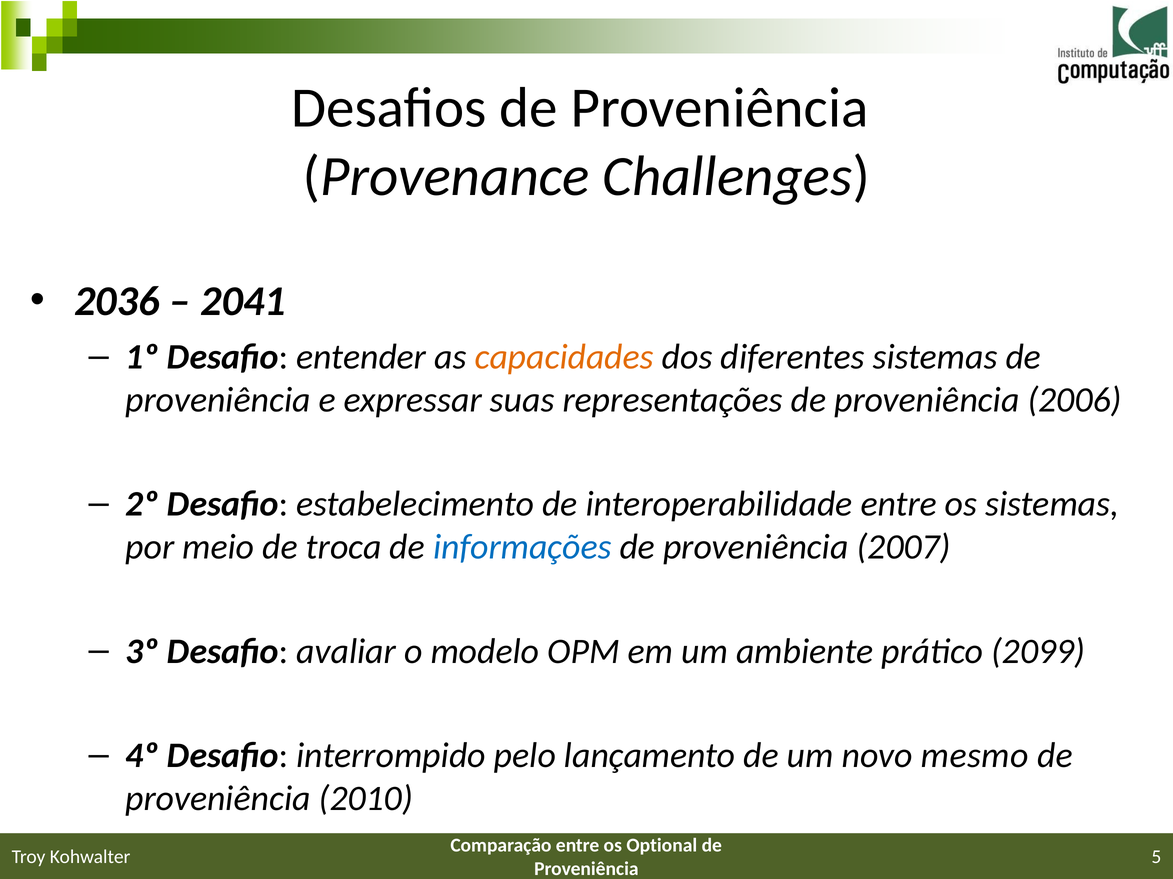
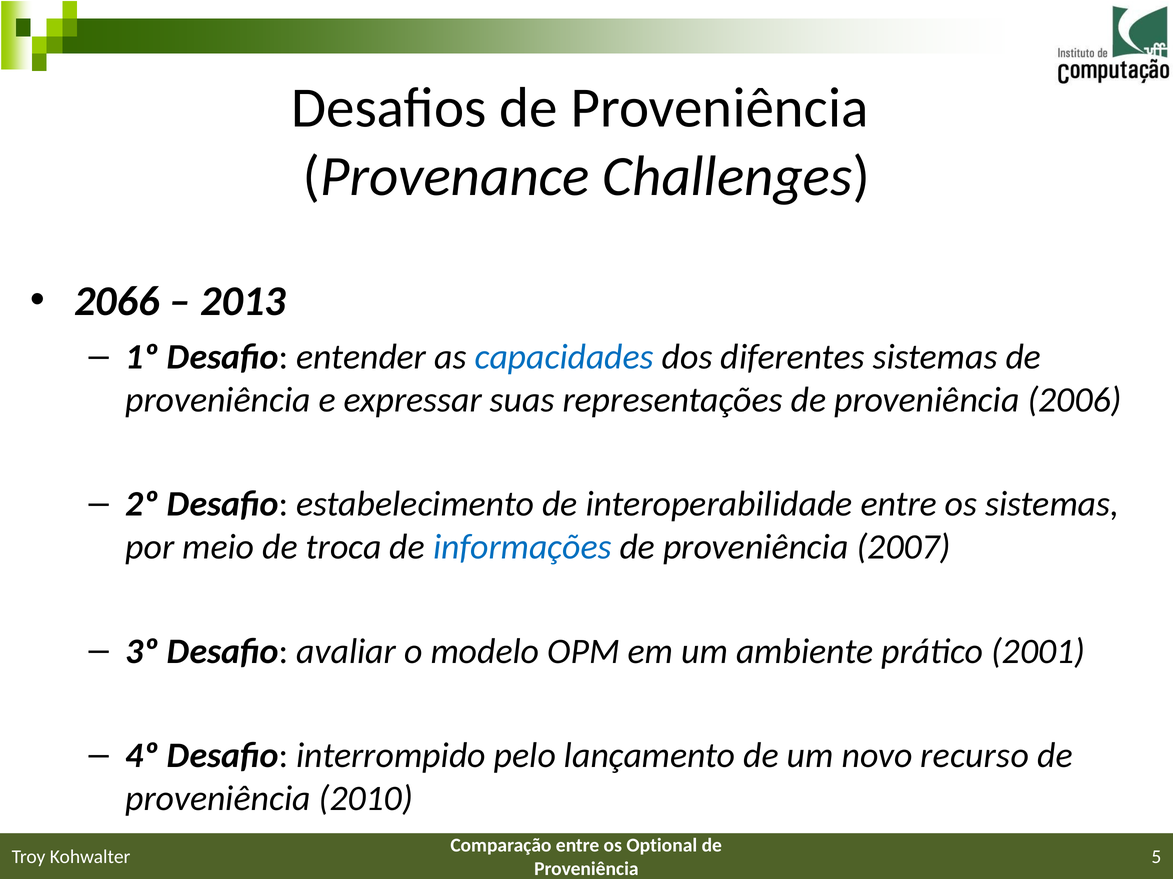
2036: 2036 -> 2066 (117, 302)
2041: 2041 -> 2013 (243, 302)
capacidades colour: orange -> blue (564, 357)
2099: 2099 -> 2001 (1038, 652)
mesmo: mesmo -> recurso (975, 756)
